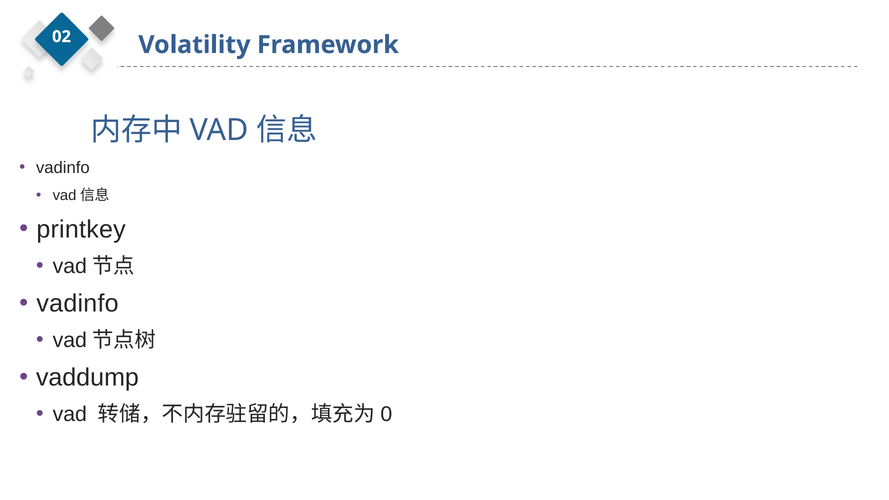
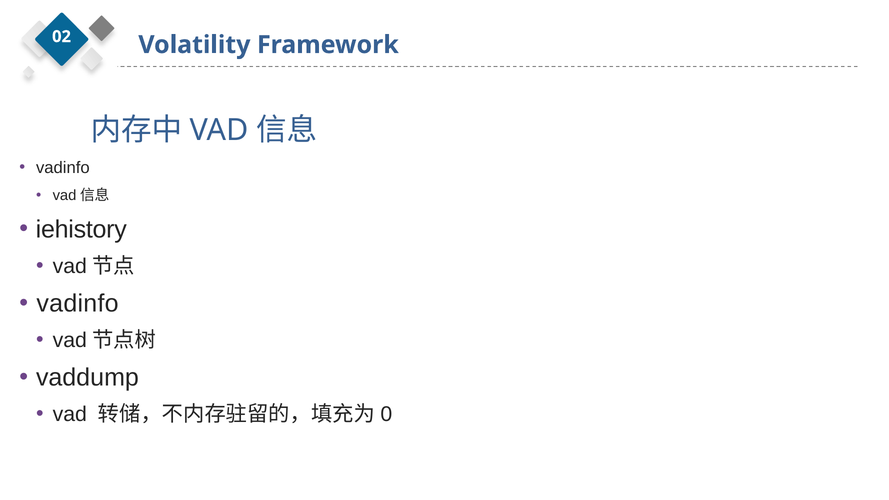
printkey: printkey -> iehistory (81, 230)
